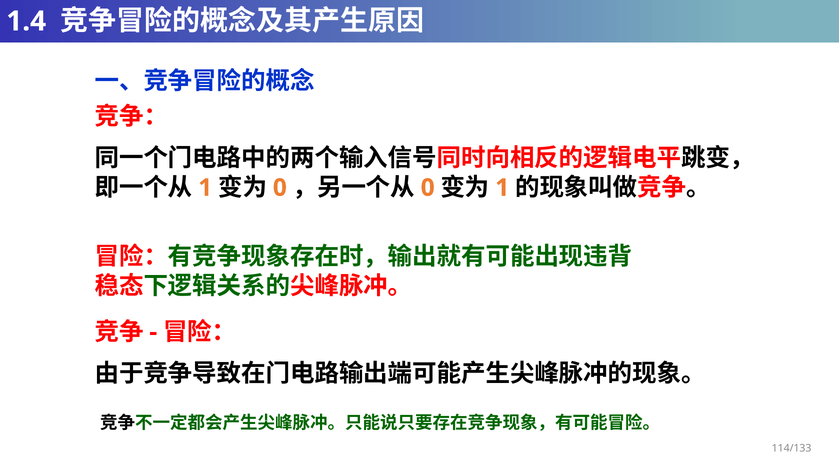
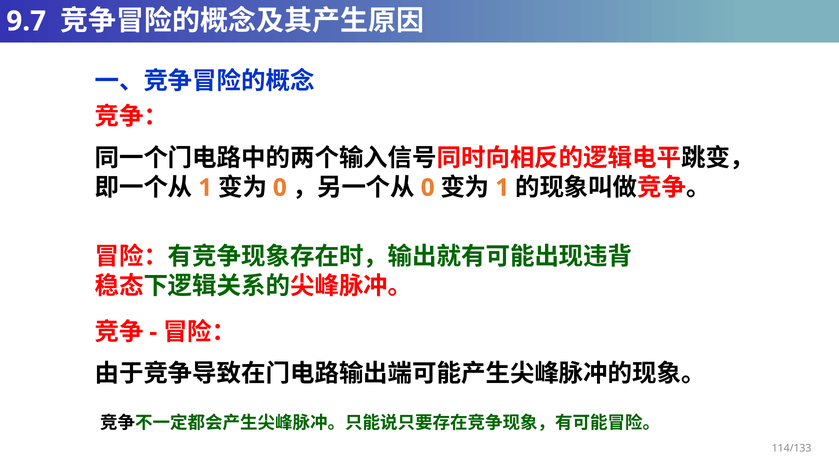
1.4: 1.4 -> 9.7 (26, 21)
